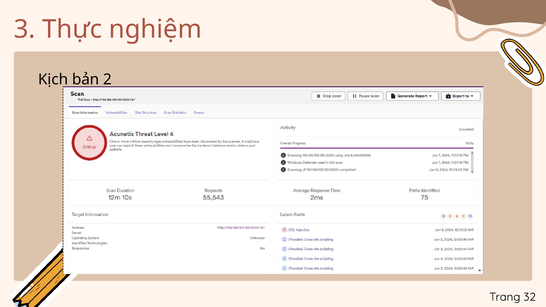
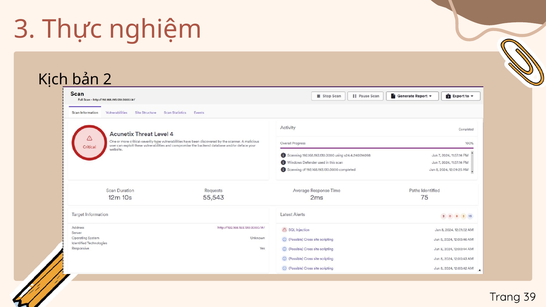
32: 32 -> 39 (530, 297)
